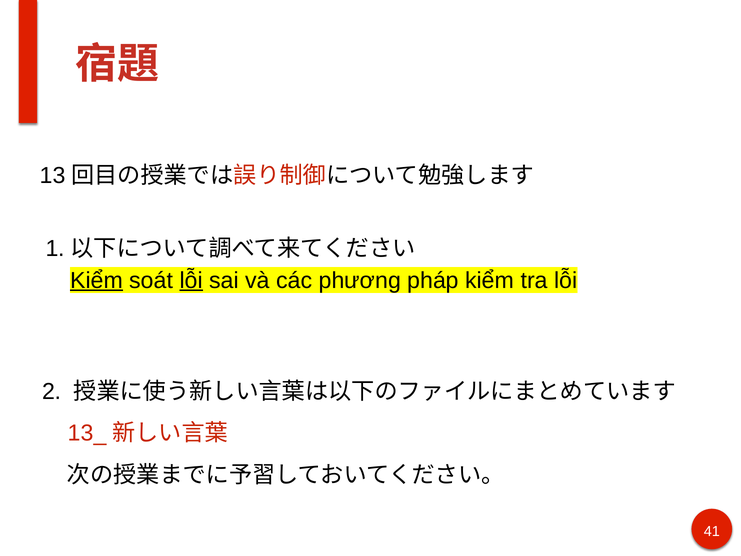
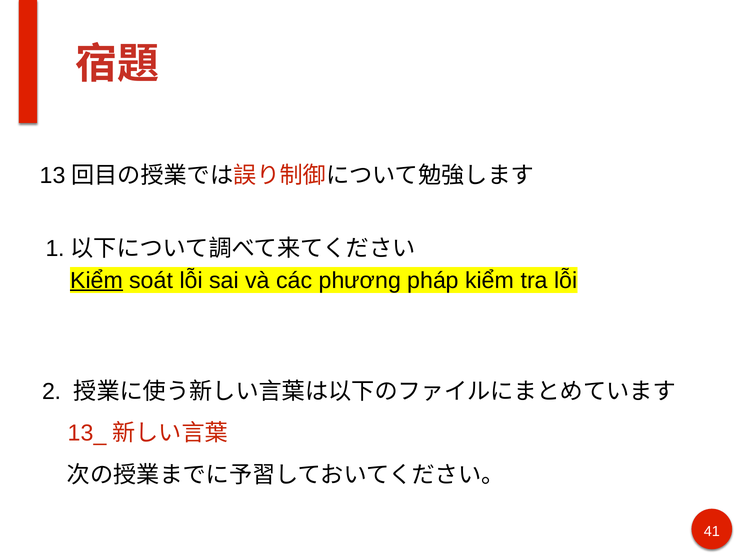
lỗi underline: present -> none (191, 280)
